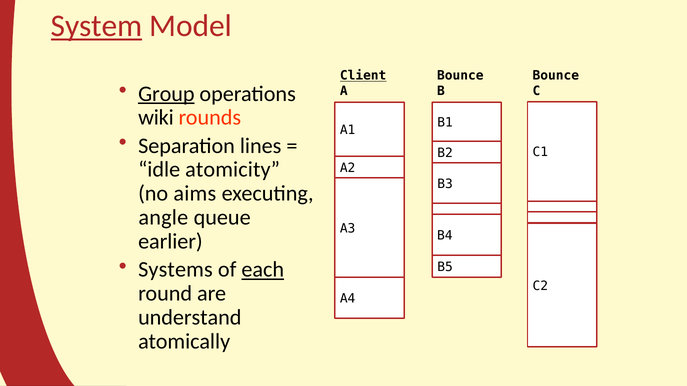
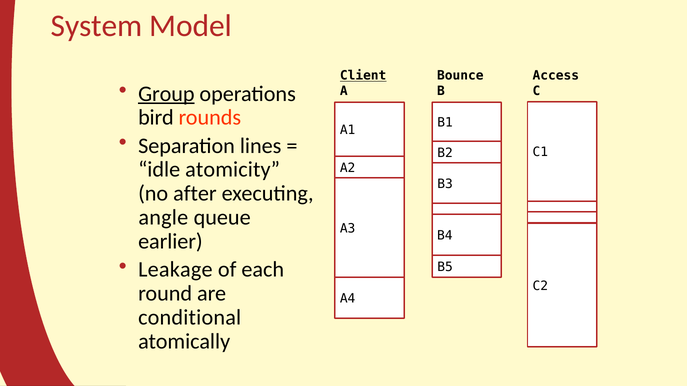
System underline: present -> none (97, 26)
Bounce: Bounce -> Access (556, 76)
wiki: wiki -> bird (156, 118)
aims: aims -> after (195, 194)
Systems: Systems -> Leakage (175, 270)
each underline: present -> none (263, 270)
understand: understand -> conditional (190, 318)
